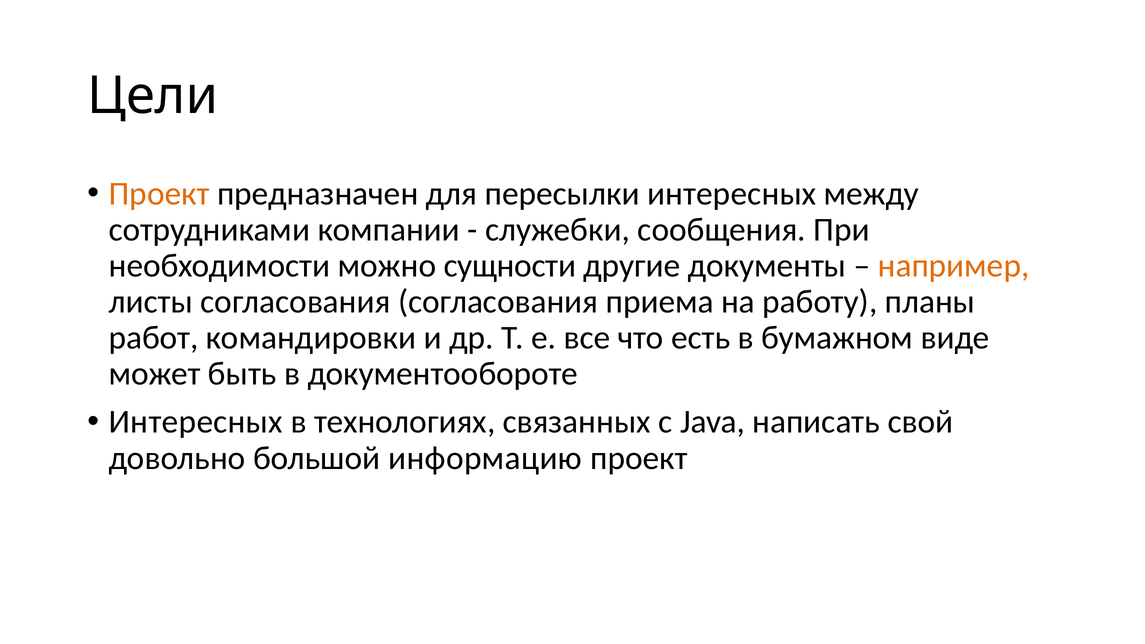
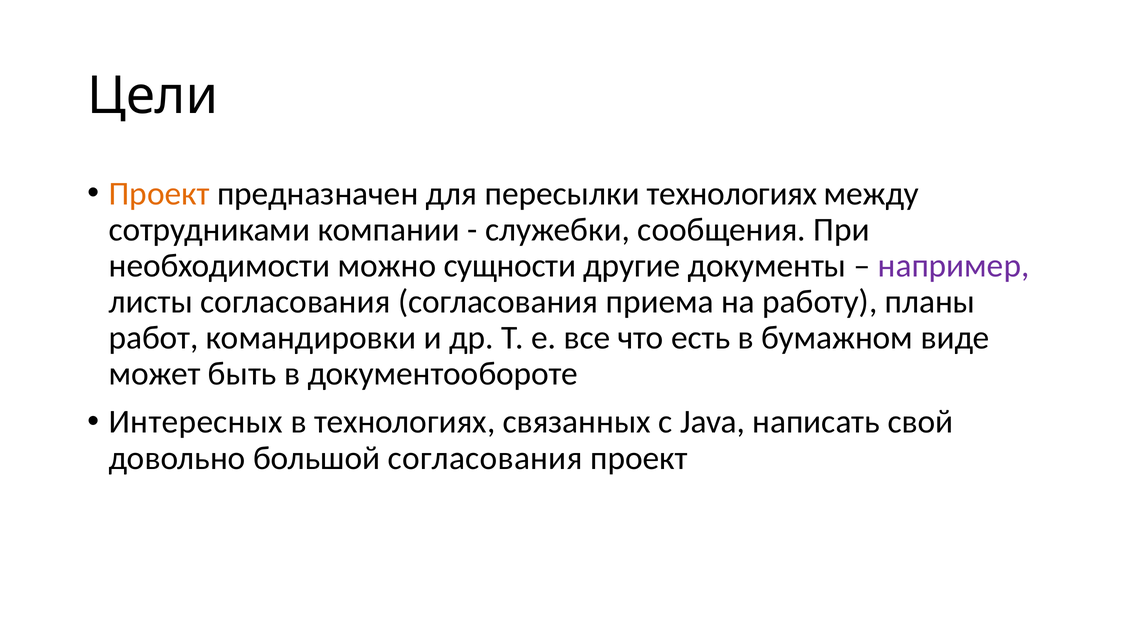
пересылки интересных: интересных -> технологиях (732, 194)
например colour: orange -> purple (954, 266)
большой информацию: информацию -> согласования (485, 458)
